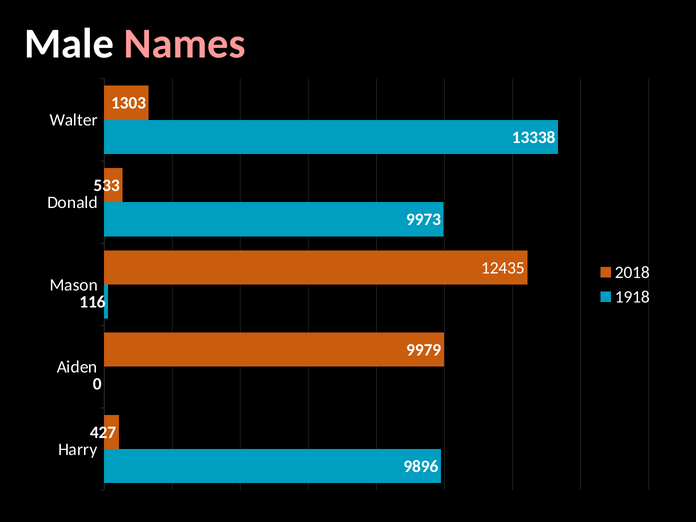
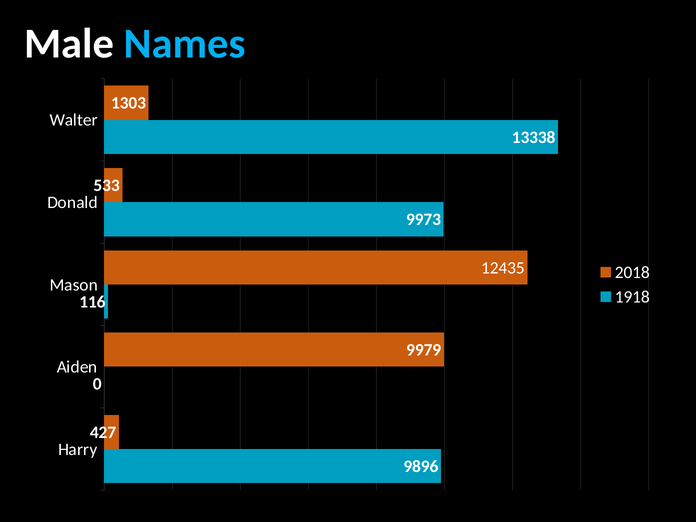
Names colour: pink -> light blue (185, 43)
